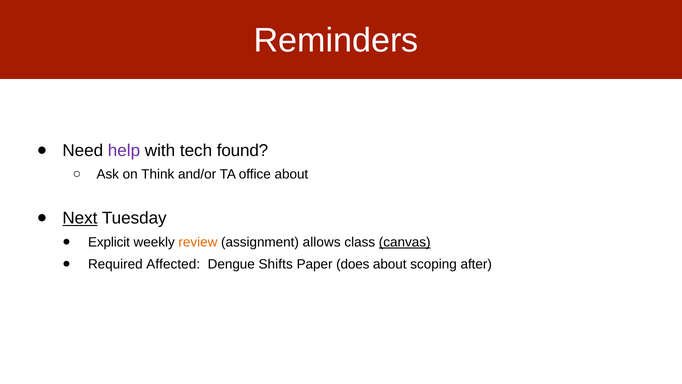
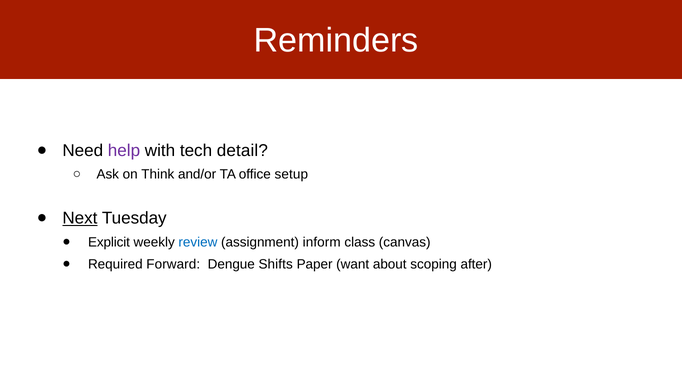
found: found -> detail (242, 150)
office about: about -> setup (291, 174)
review colour: orange -> blue (198, 242)
allows: allows -> inform (322, 242)
canvas underline: present -> none (405, 242)
Affected: Affected -> Forward (173, 264)
does: does -> want (353, 264)
